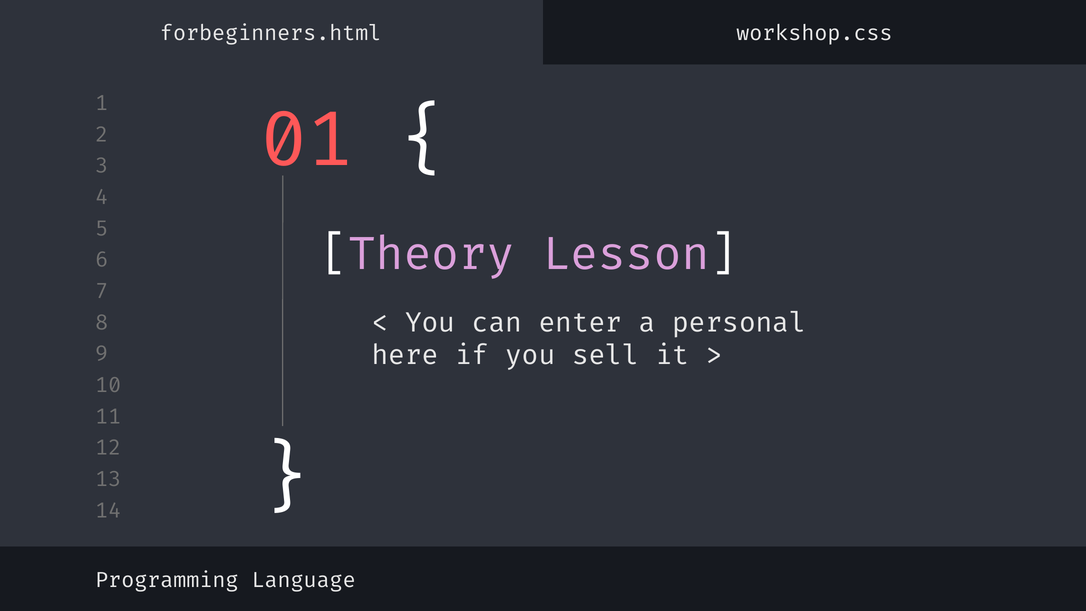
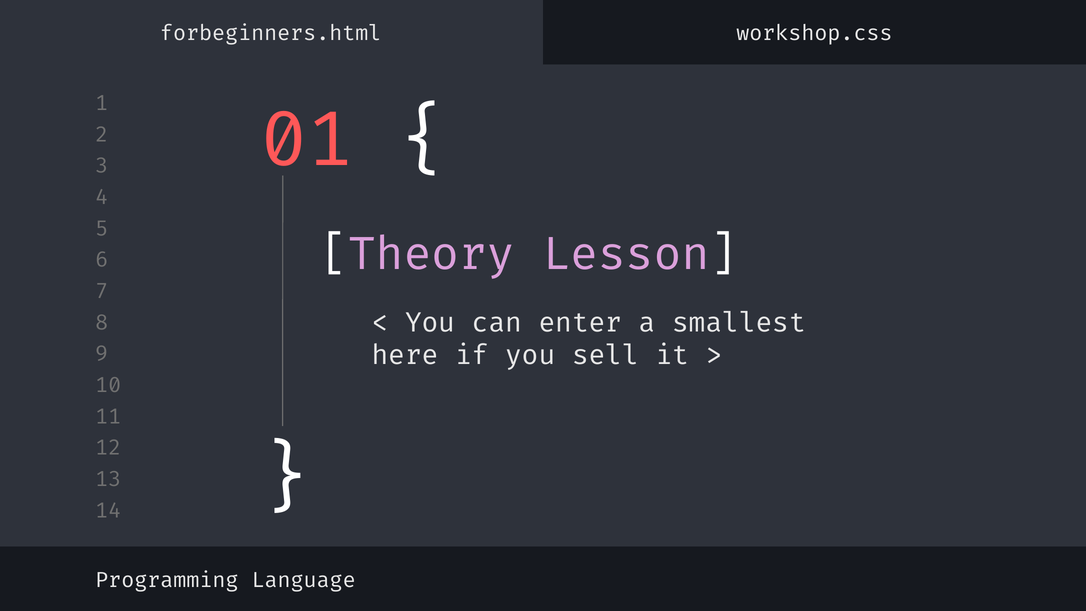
personal: personal -> smallest (739, 323)
